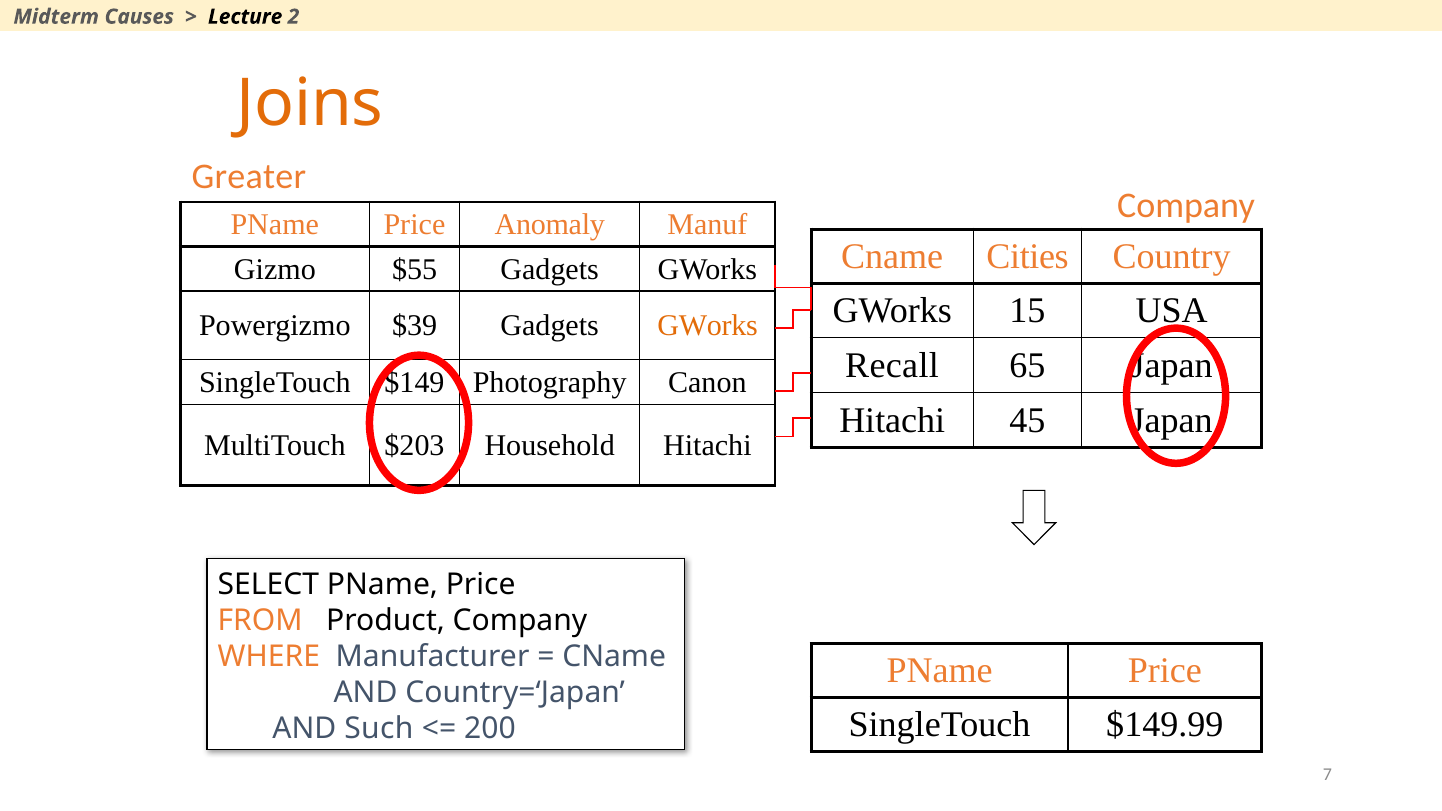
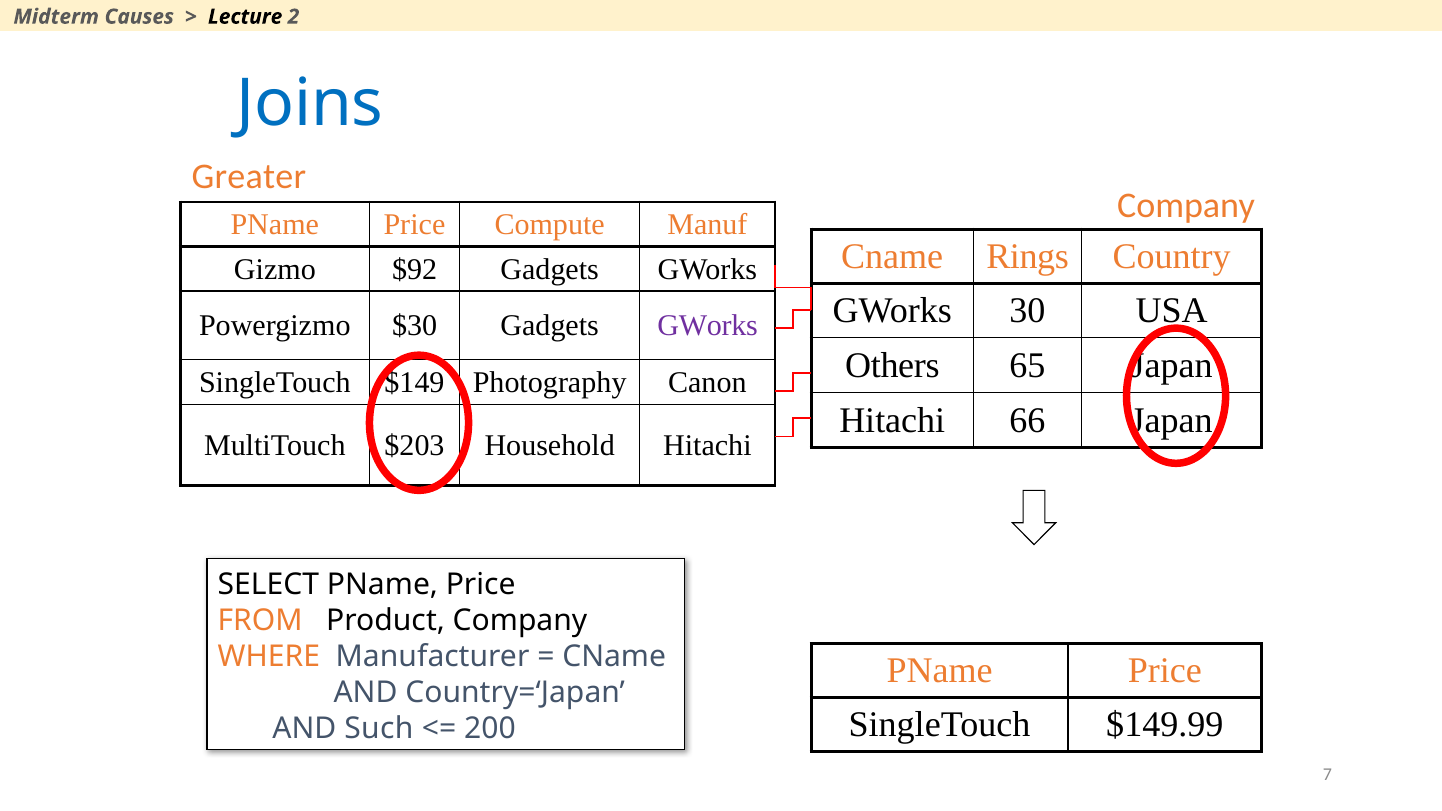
Joins colour: orange -> blue (310, 103)
Anomaly: Anomaly -> Compute (550, 225)
Cities: Cities -> Rings (1028, 256)
$55: $55 -> $92 (415, 269)
15: 15 -> 30 (1027, 311)
$39: $39 -> $30 (415, 326)
GWorks colour: orange -> purple (708, 326)
Recall: Recall -> Others (892, 366)
45: 45 -> 66 (1027, 420)
